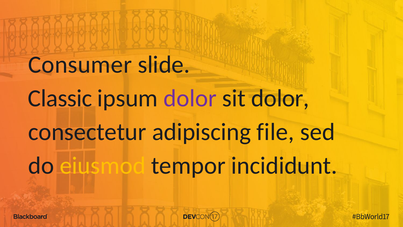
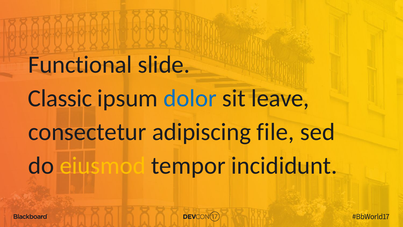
Consumer: Consumer -> Functional (80, 65)
dolor colour: purple -> blue (190, 98)
sit dolor: dolor -> leave (280, 98)
